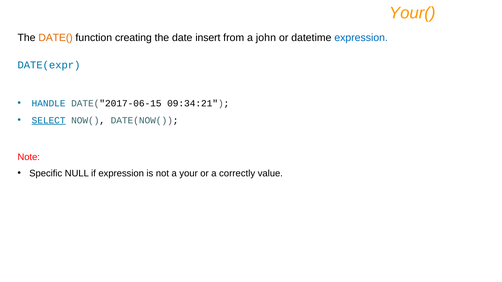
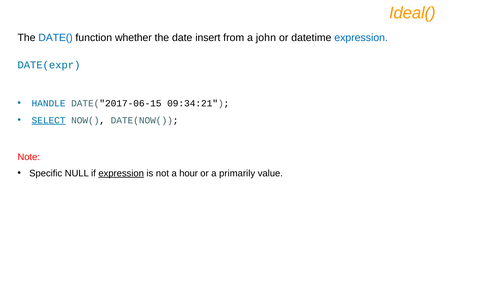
Your(: Your( -> Ideal( (412, 13)
DATE( colour: orange -> blue (56, 38)
creating: creating -> whether (133, 38)
expression underline: none -> present (121, 174)
your: your -> hour (189, 174)
correctly: correctly -> primarily (237, 174)
